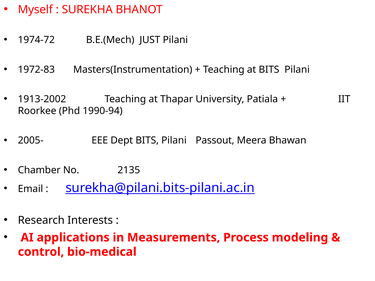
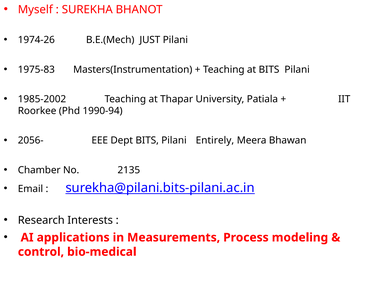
1974-72: 1974-72 -> 1974-26 (36, 40)
1972-83: 1972-83 -> 1975-83 (36, 70)
1913-2002: 1913-2002 -> 1985-2002 (42, 99)
2005-: 2005- -> 2056- (31, 141)
Passout: Passout -> Entirely (215, 141)
